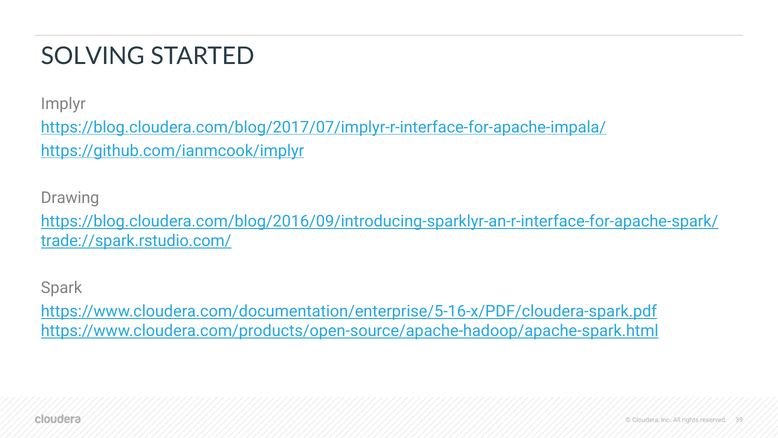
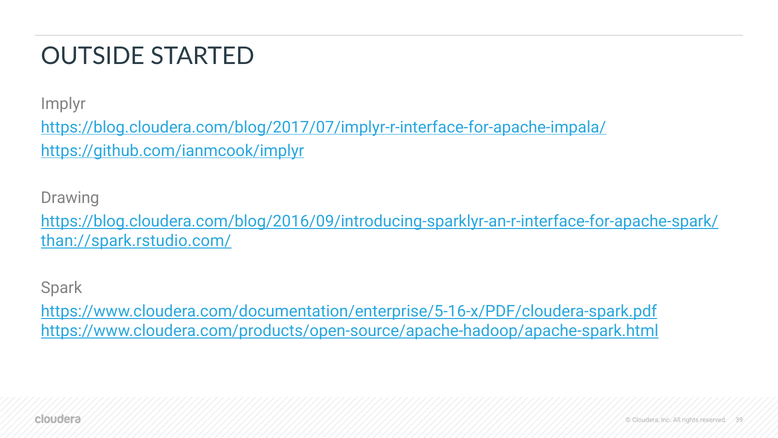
SOLVING: SOLVING -> OUTSIDE (93, 56)
trade://spark.rstudio.com/: trade://spark.rstudio.com/ -> than://spark.rstudio.com/ (136, 241)
